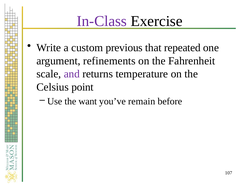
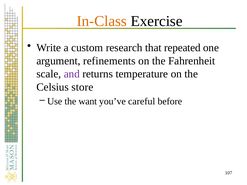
In-Class colour: purple -> orange (102, 21)
previous: previous -> research (124, 48)
point: point -> store (82, 87)
remain: remain -> careful (142, 101)
